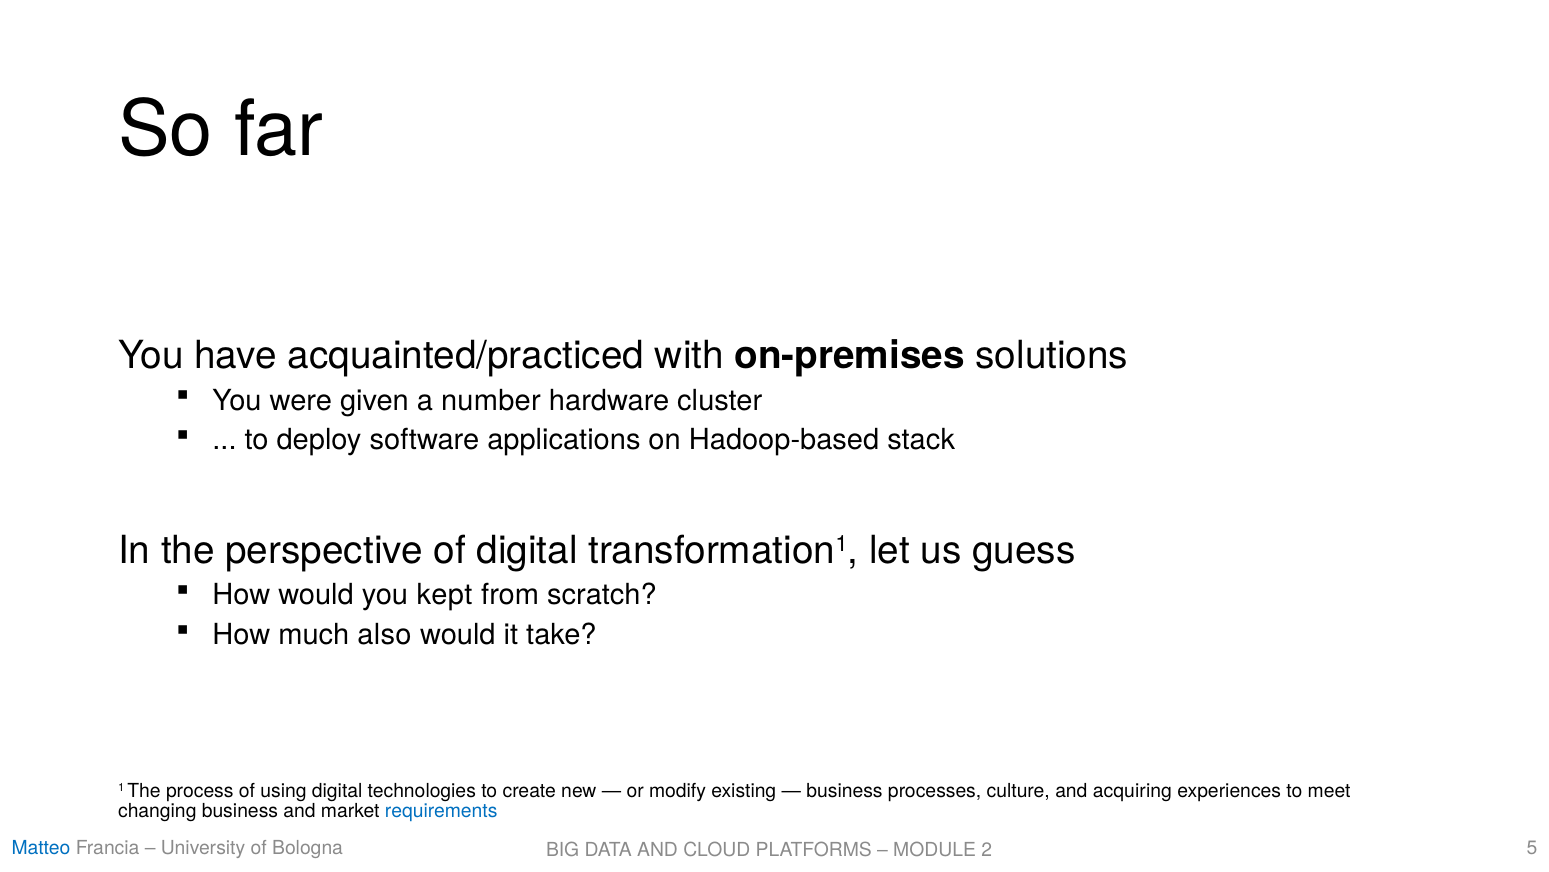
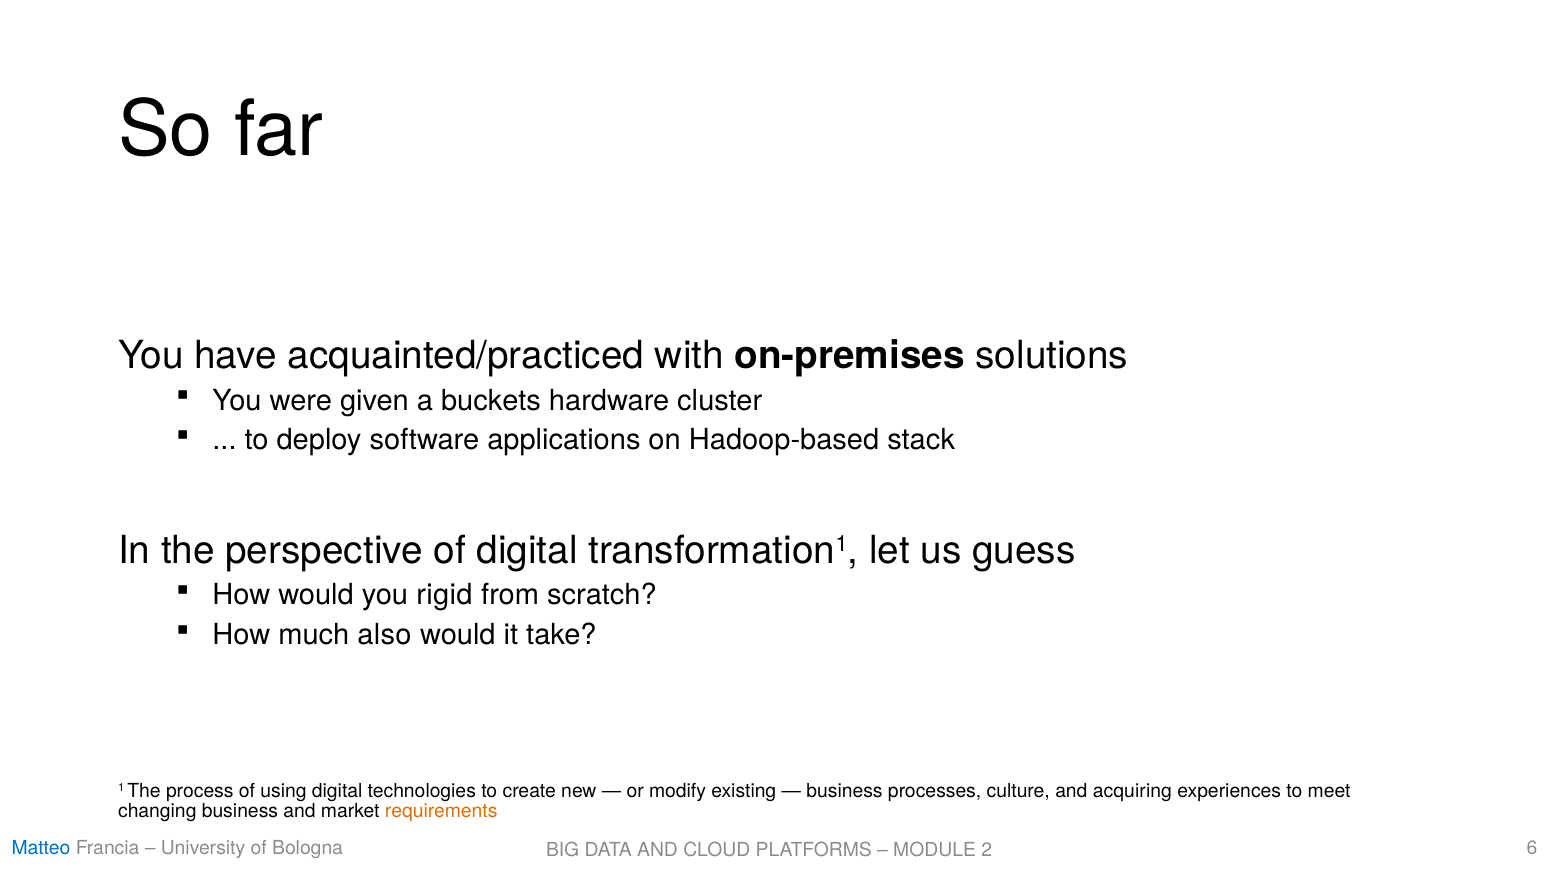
number: number -> buckets (491, 400)
kept: kept -> rigid (444, 595)
requirements colour: blue -> orange (441, 811)
5: 5 -> 6 (1532, 847)
